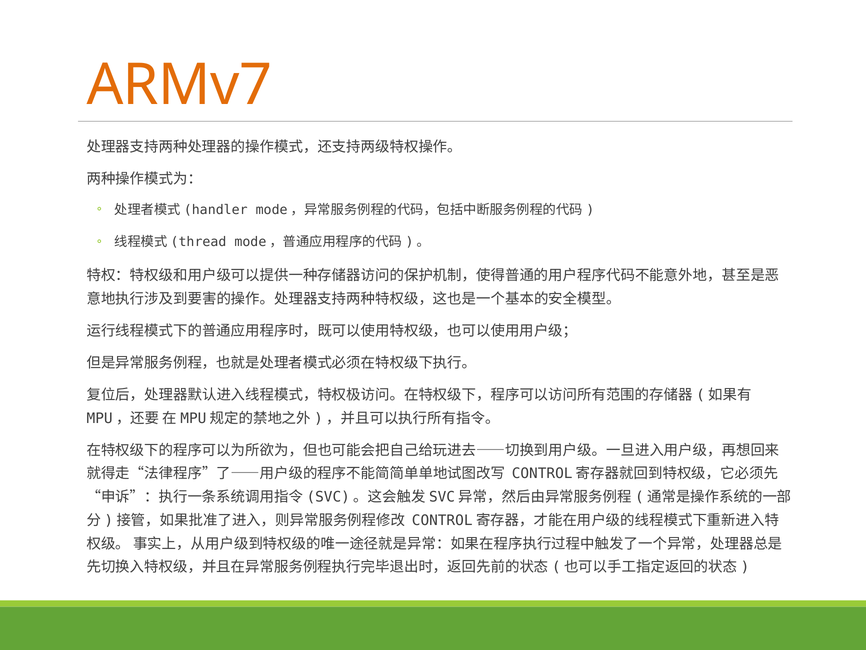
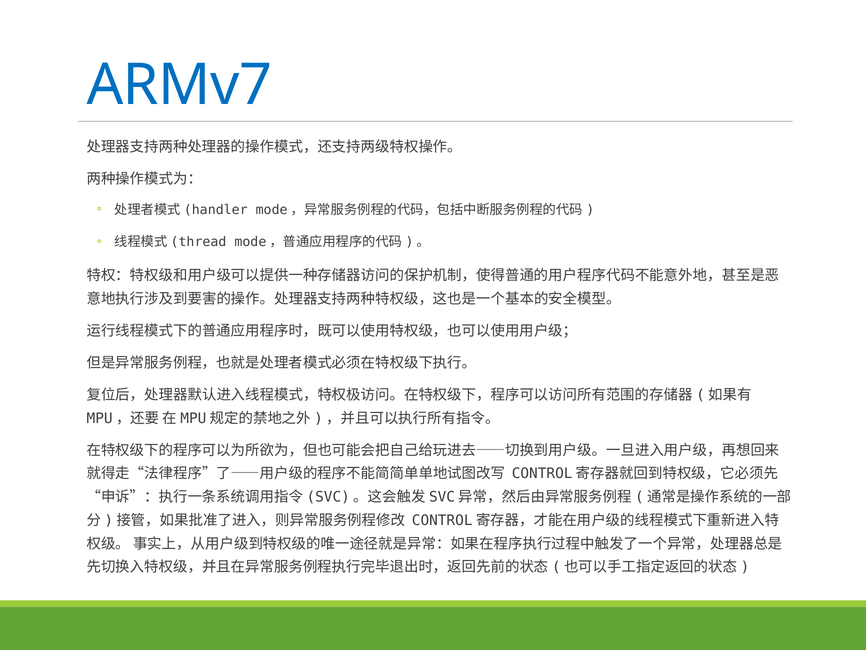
ARMv7 colour: orange -> blue (179, 85)
